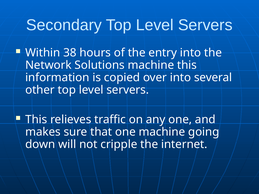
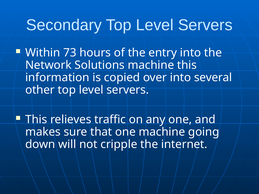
38: 38 -> 73 (70, 53)
